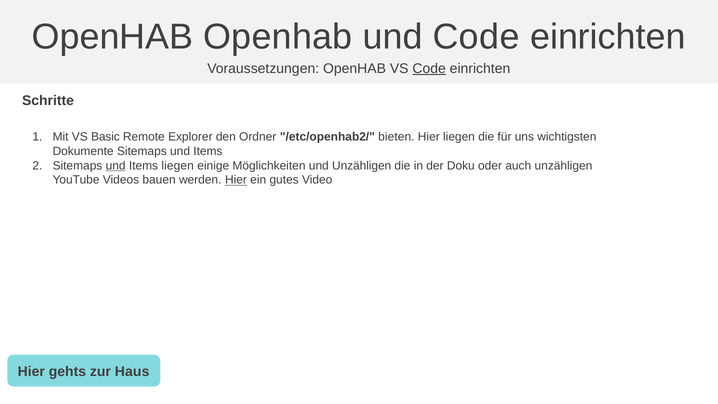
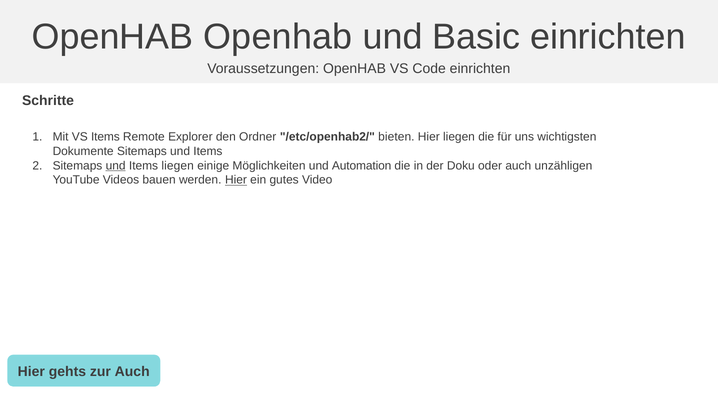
und Code: Code -> Basic (476, 37)
Code underline: present -> none (429, 69)
VS Basic: Basic -> Items (105, 137)
und Unzähligen: Unzähligen -> Automation (362, 166)
zur Haus: Haus -> Auch (132, 371)
